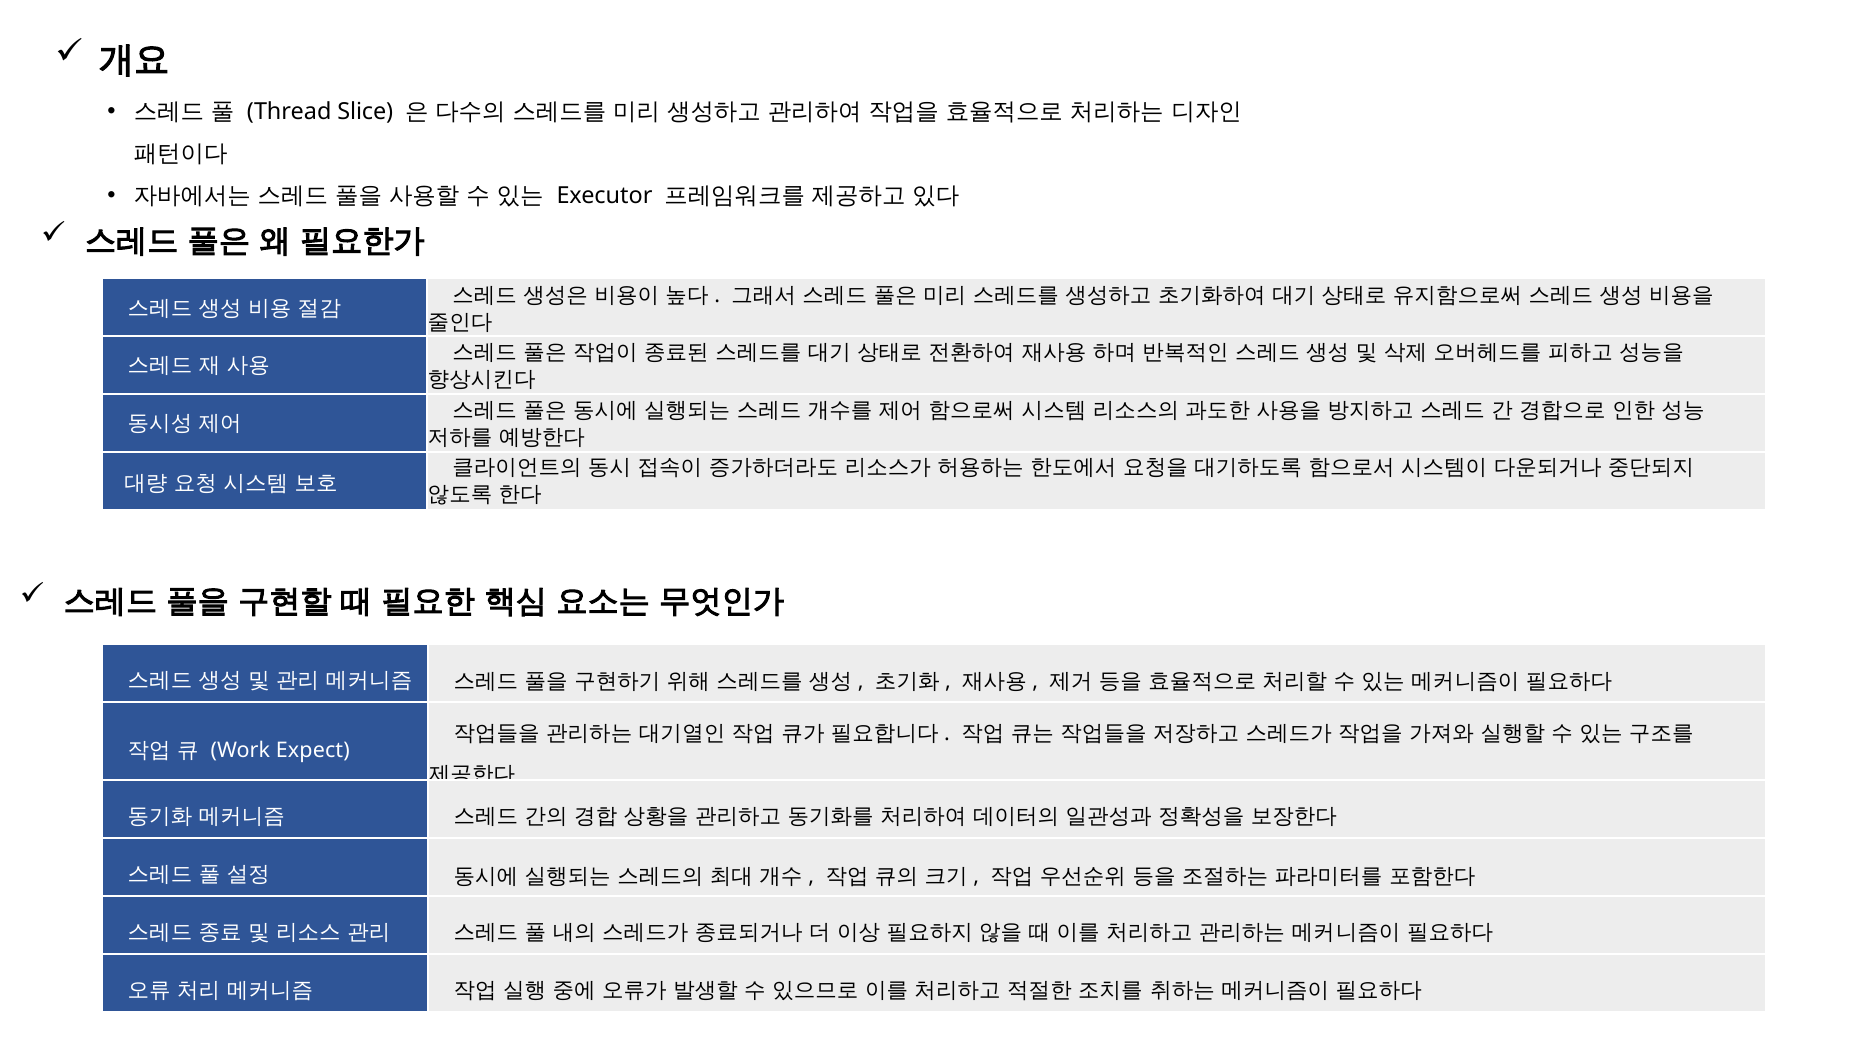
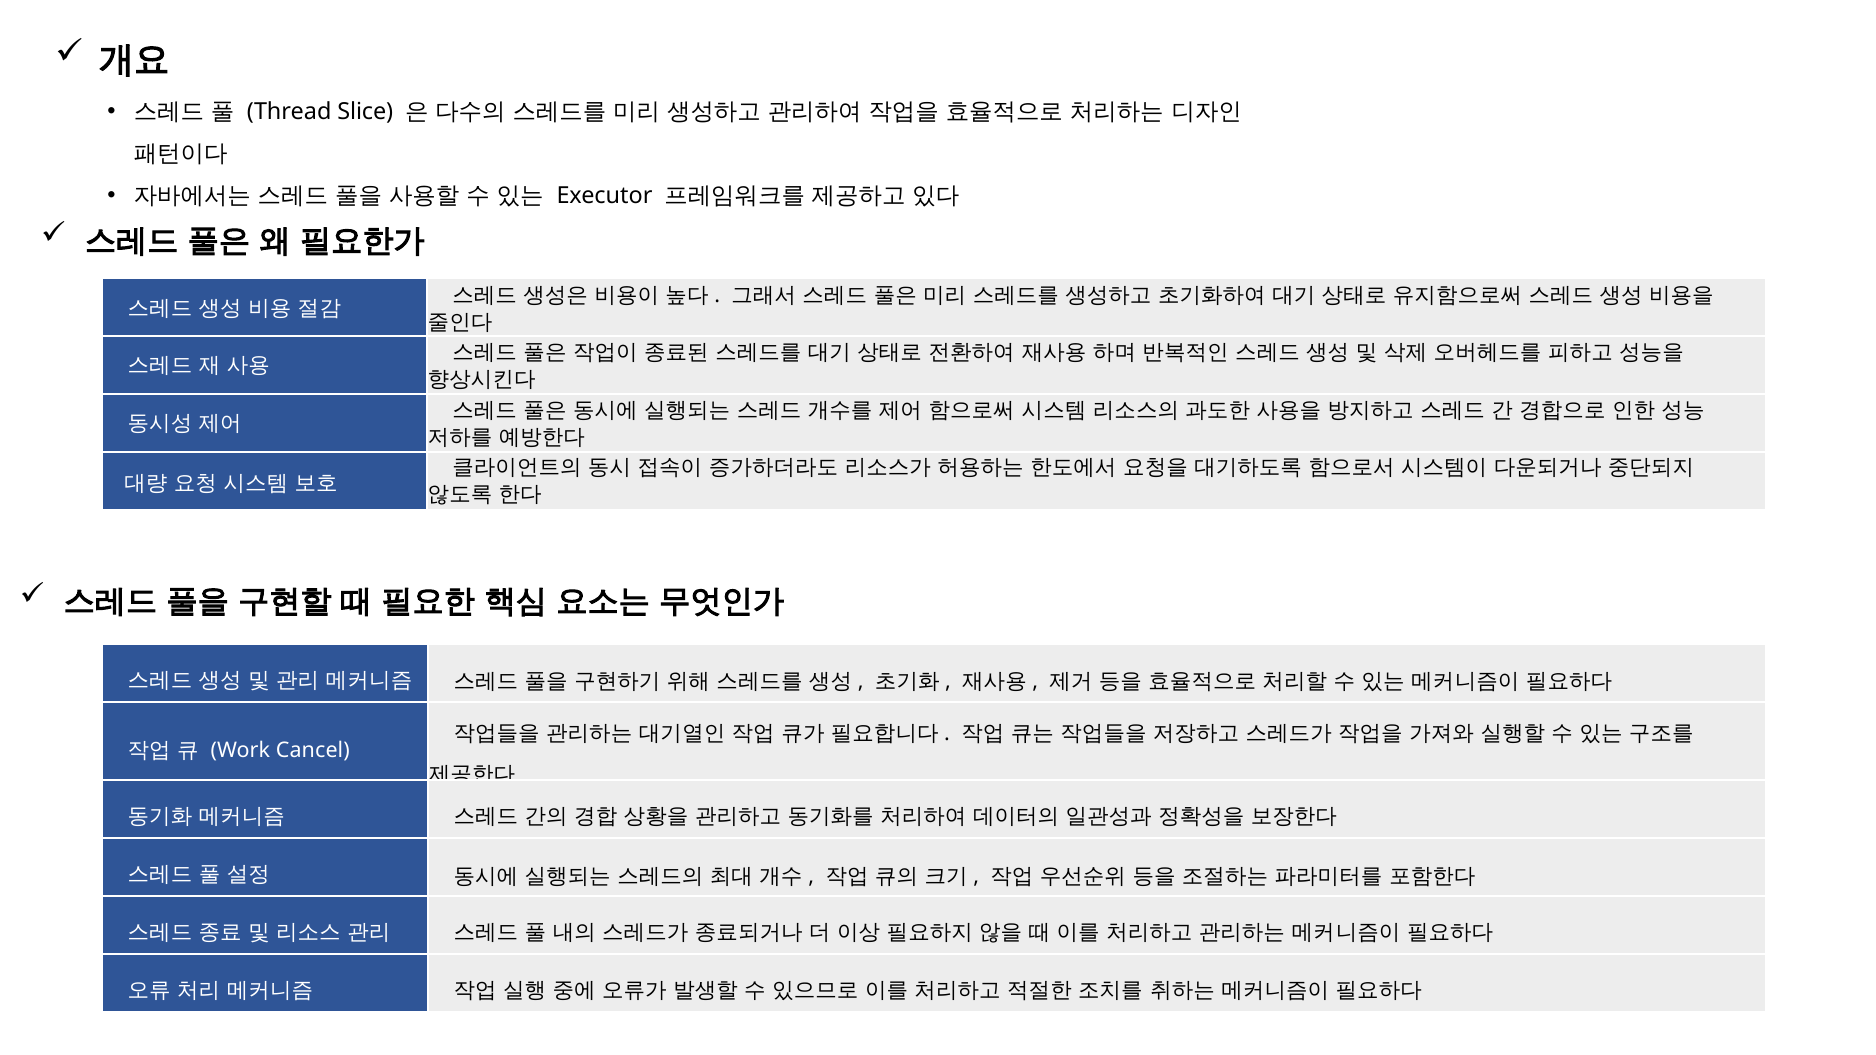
Expect: Expect -> Cancel (313, 750)
